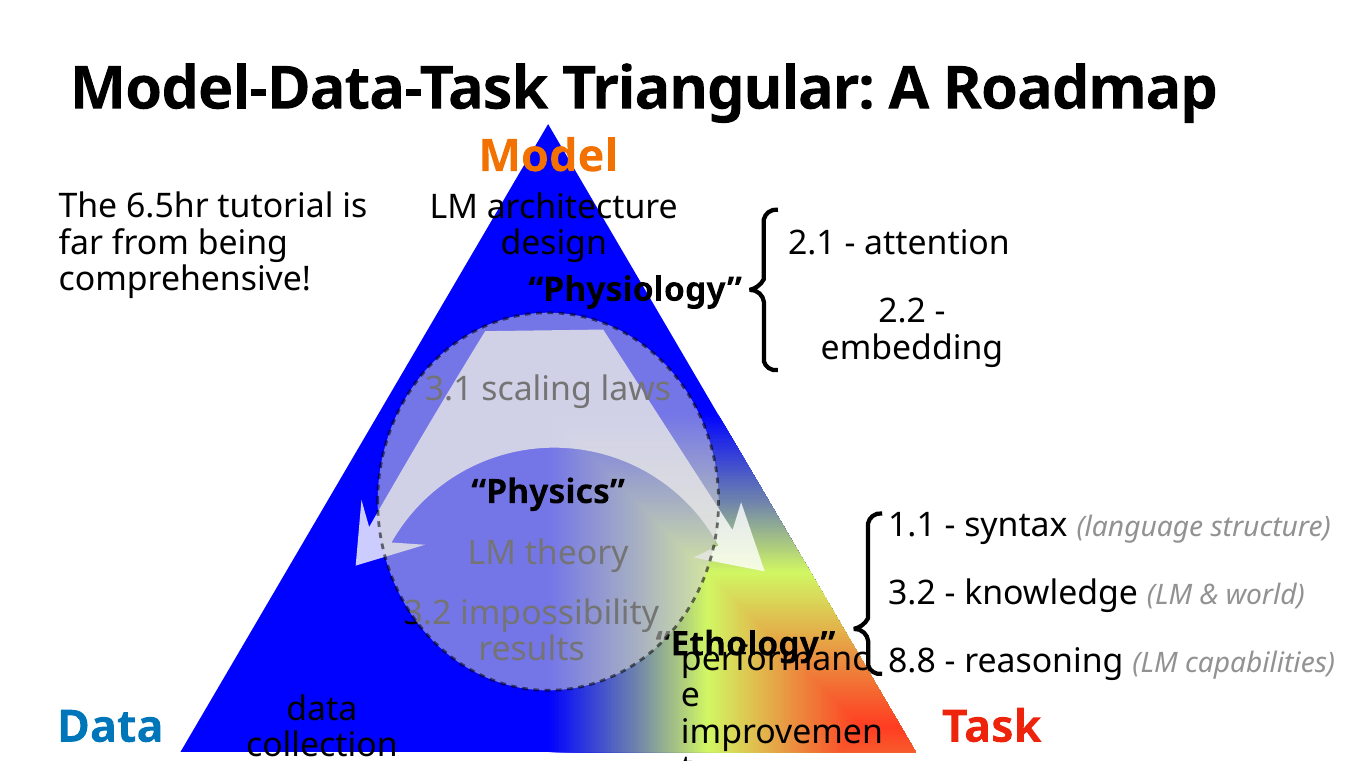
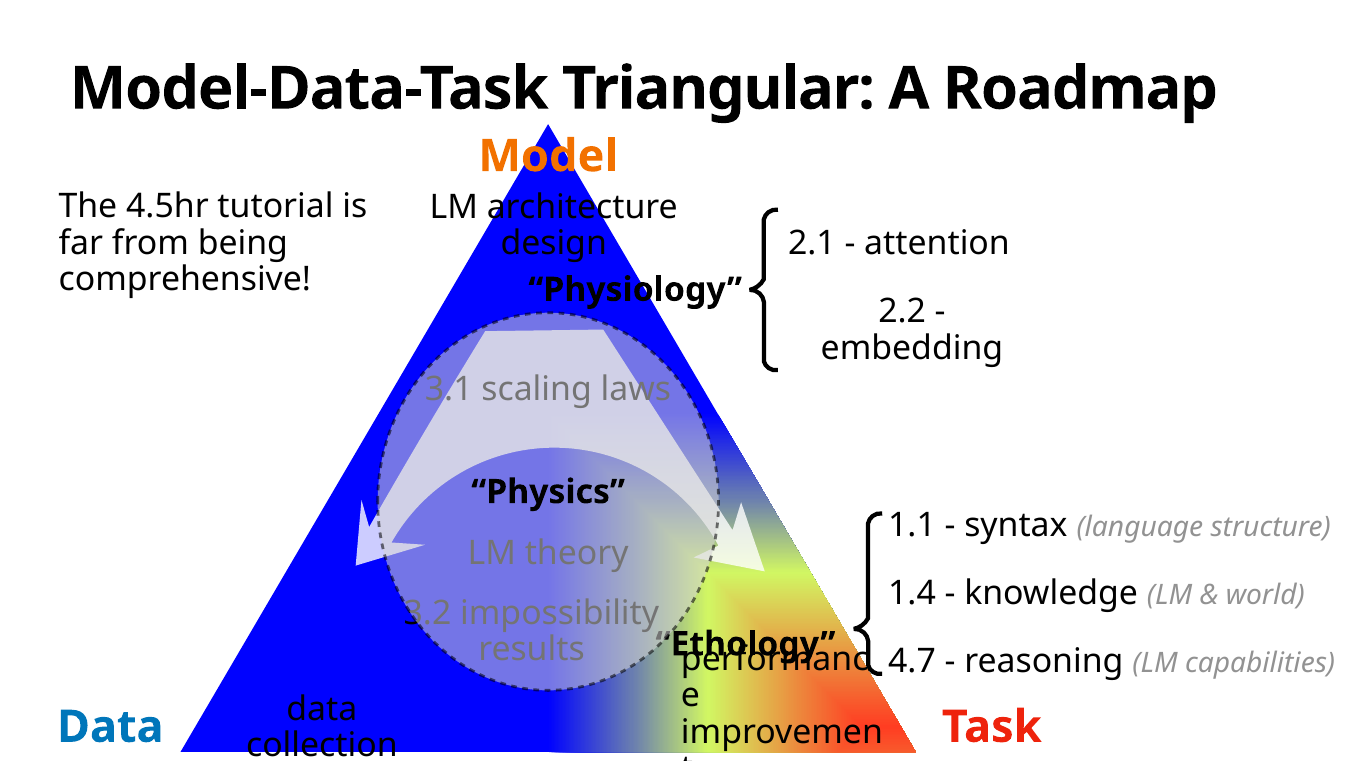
6.5hr: 6.5hr -> 4.5hr (167, 207)
3.2: 3.2 -> 1.4 (912, 594)
8.8: 8.8 -> 4.7 (912, 662)
